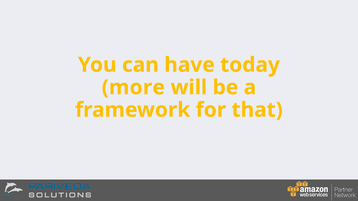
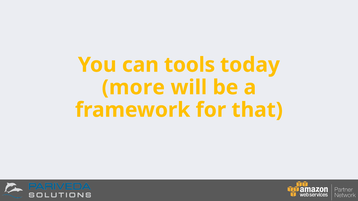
have: have -> tools (190, 65)
